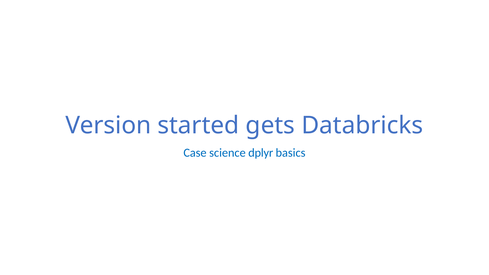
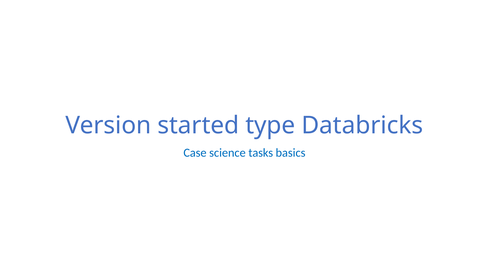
gets: gets -> type (270, 126)
dplyr: dplyr -> tasks (261, 153)
